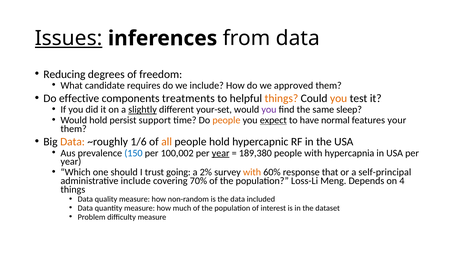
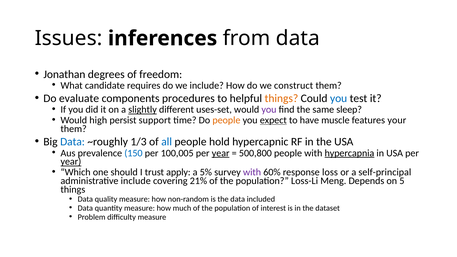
Issues underline: present -> none (69, 38)
Reducing: Reducing -> Jonathan (64, 74)
approved: approved -> construct (294, 86)
effective: effective -> evaluate (79, 98)
treatments: treatments -> procedures (188, 98)
you colour: orange -> blue (339, 98)
your-set: your-set -> uses-set (214, 110)
Would hold: hold -> high (98, 120)
normal: normal -> muscle (335, 120)
Data colour: orange -> blue (73, 142)
1/6: 1/6 -> 1/3 (139, 142)
all colour: orange -> blue (167, 142)
100,002: 100,002 -> 100,005 (177, 153)
189,380: 189,380 -> 500,800 (255, 153)
hypercapnia underline: none -> present (349, 153)
year underline: none -> present (71, 162)
going: going -> apply (178, 172)
2%: 2% -> 5% (206, 172)
with colour: orange -> purple (252, 172)
that: that -> loss (330, 172)
70%: 70% -> 21% (198, 181)
4: 4 -> 5 (402, 181)
